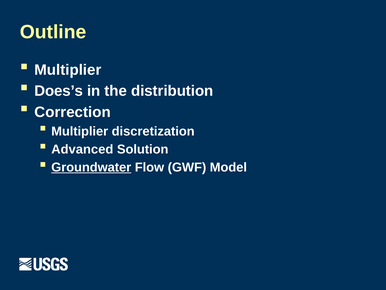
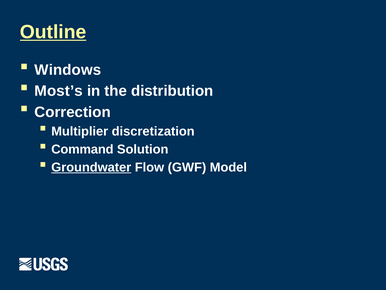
Outline underline: none -> present (53, 32)
Multiplier: Multiplier -> Windows (68, 70)
Does’s: Does’s -> Most’s (59, 91)
Advanced: Advanced -> Command (82, 149)
